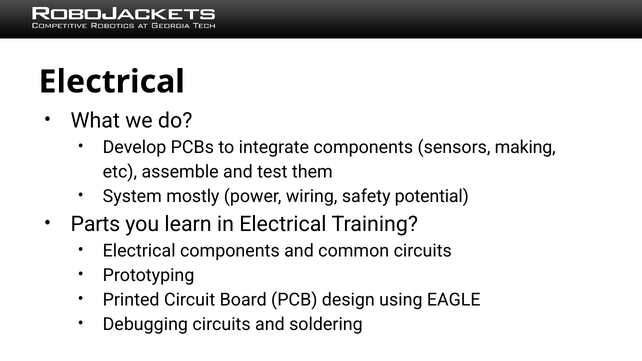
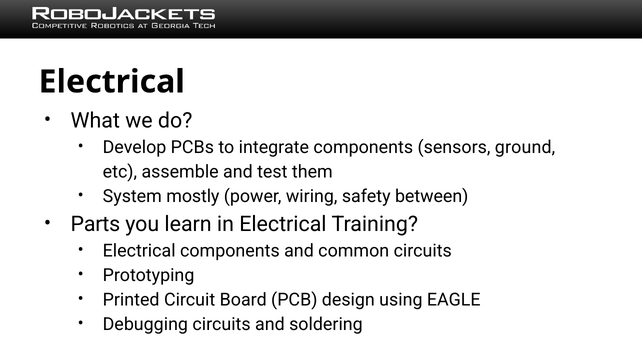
making: making -> ground (525, 147)
potential: potential -> between (432, 197)
